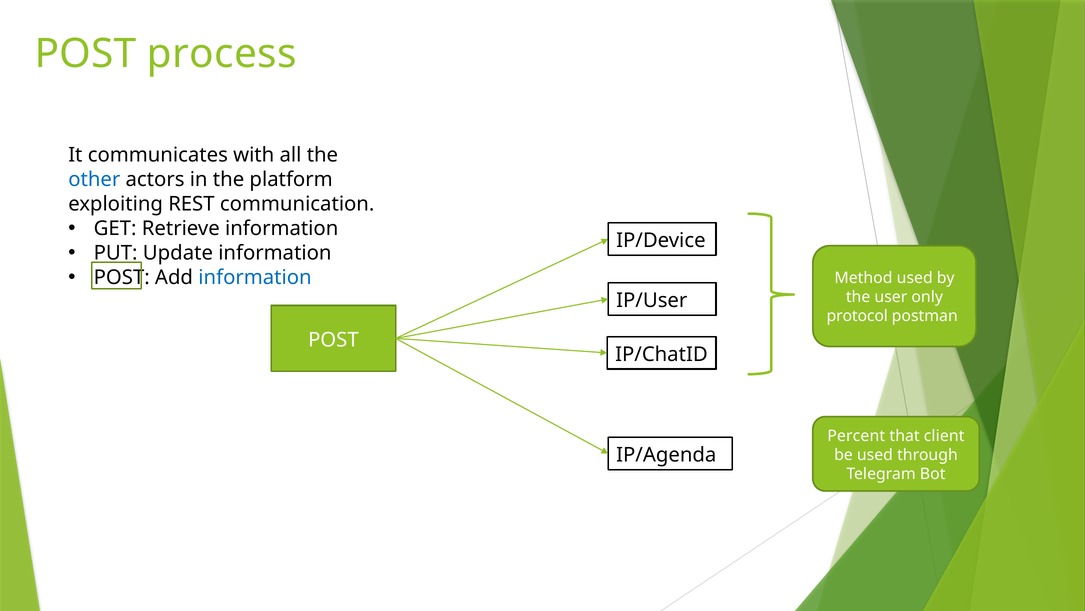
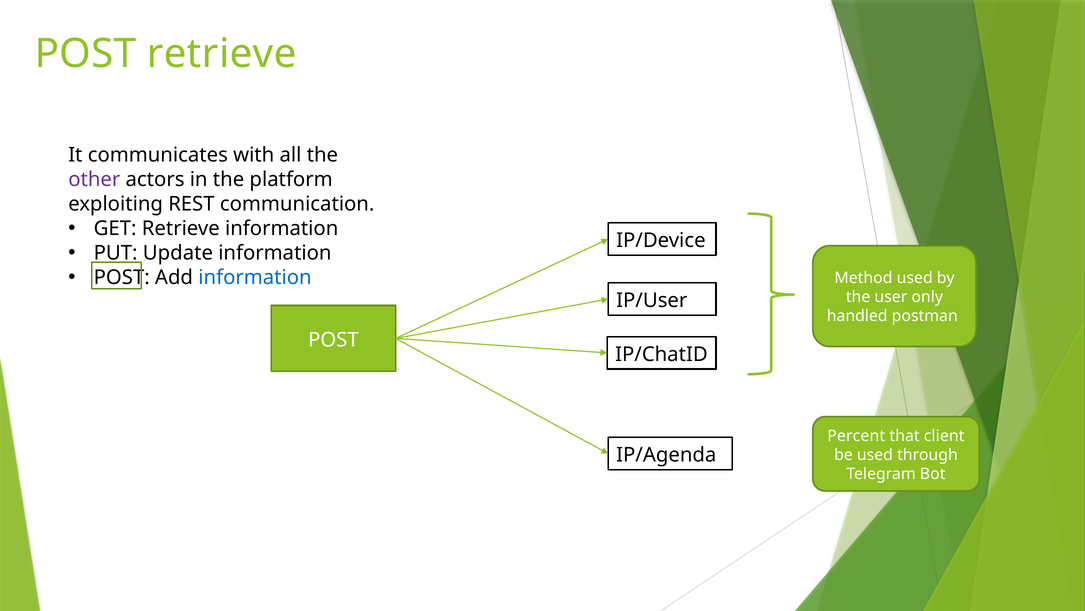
POST process: process -> retrieve (222, 54)
other colour: blue -> purple (94, 179)
protocol: protocol -> handled (857, 316)
